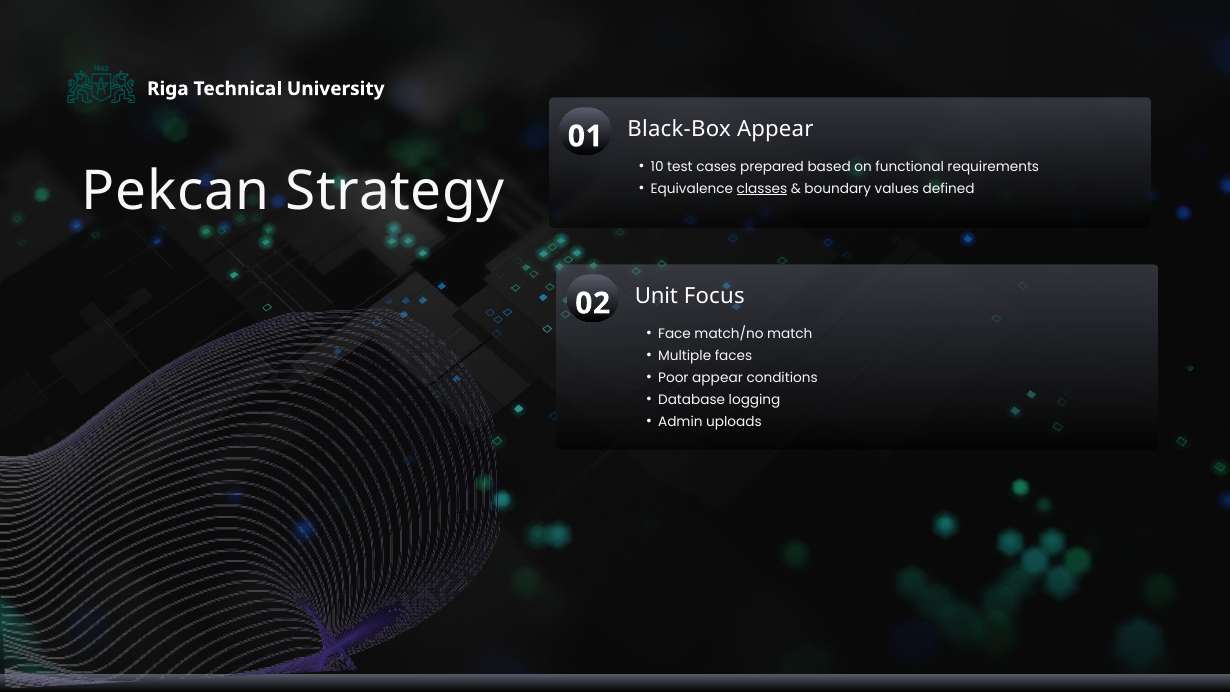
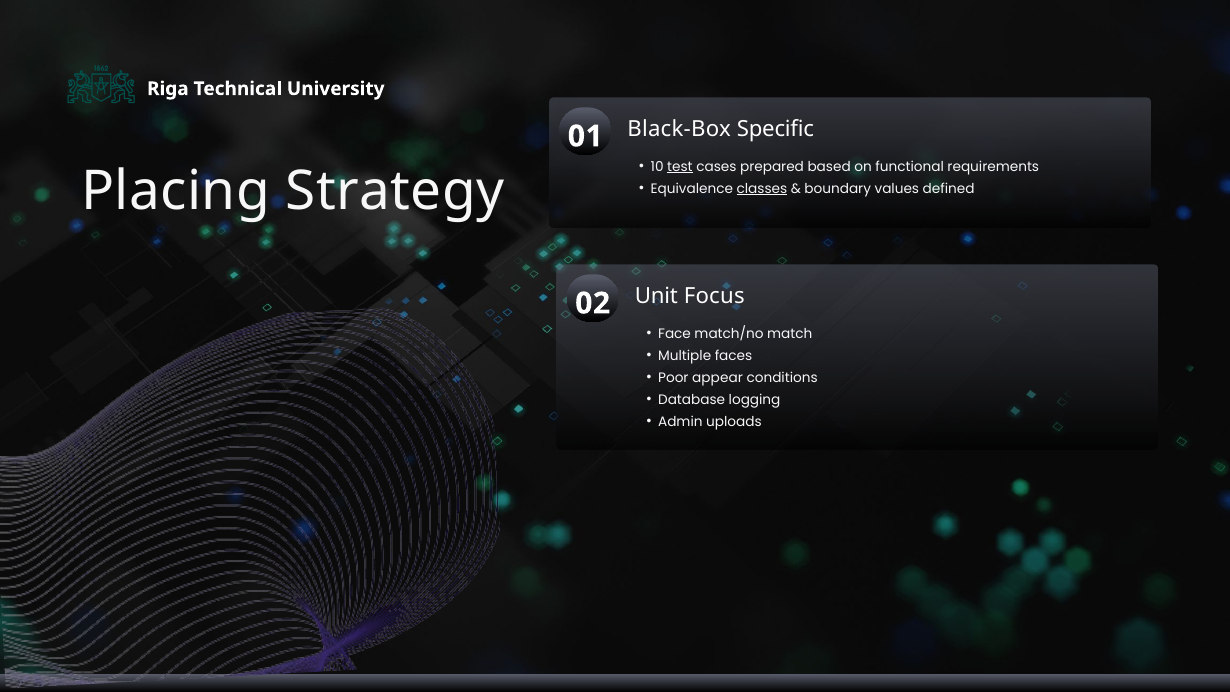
Black-Box Appear: Appear -> Specific (775, 129)
test underline: none -> present (680, 167)
Pekcan: Pekcan -> Placing (176, 192)
